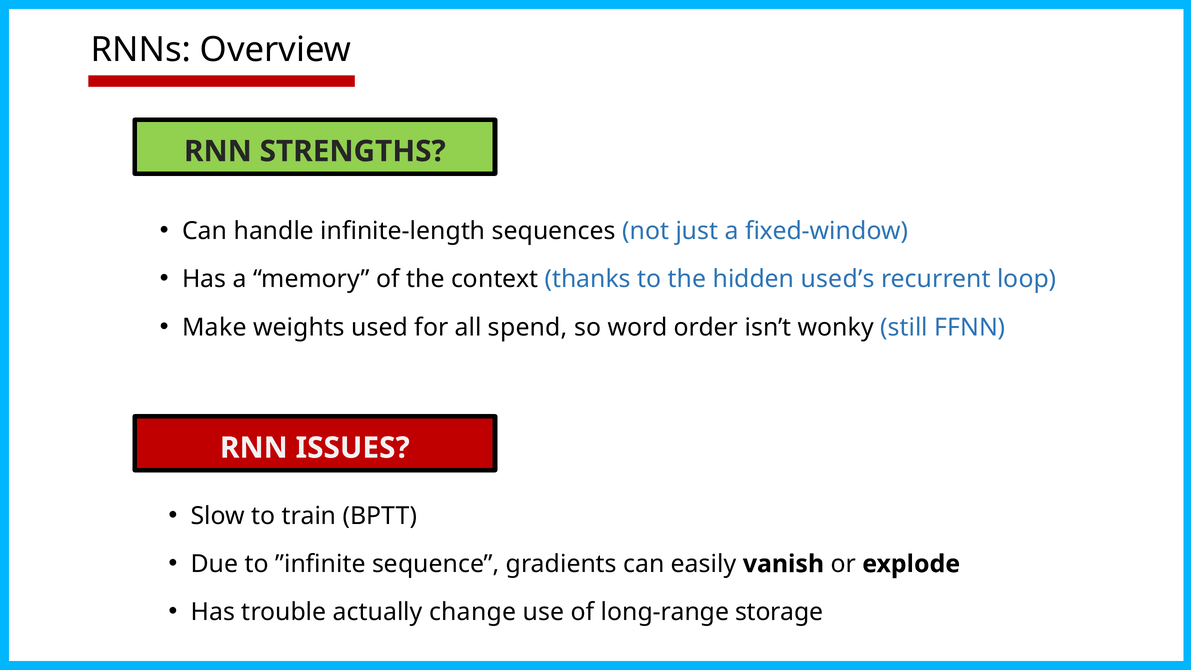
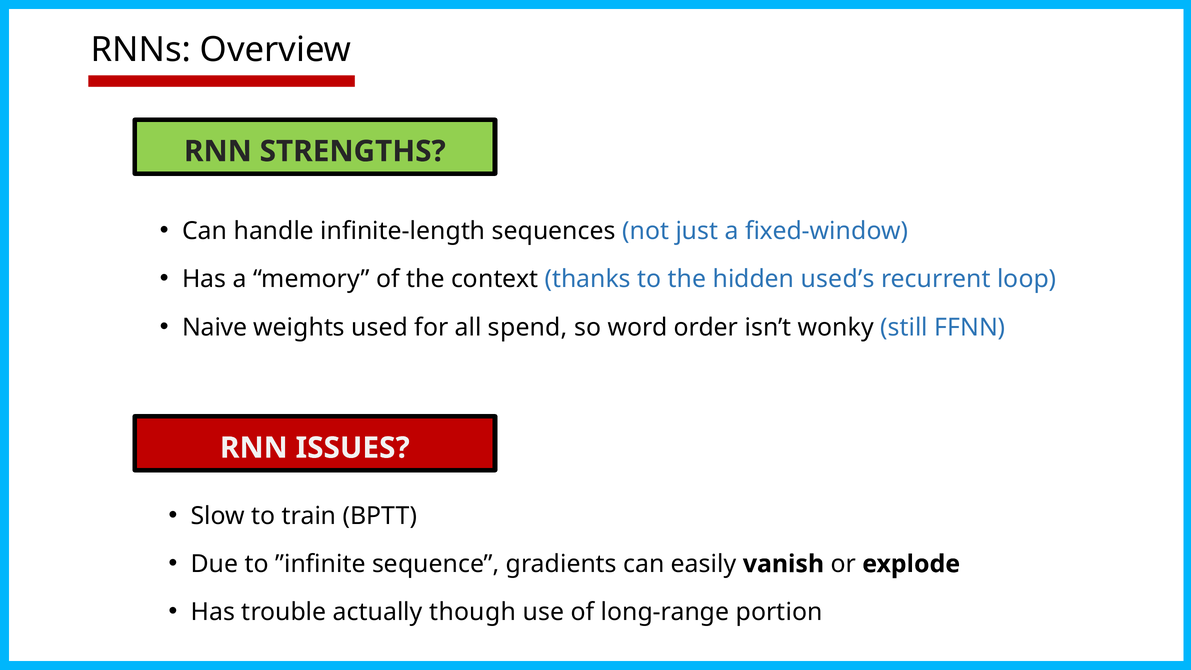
Make: Make -> Naive (215, 327)
change: change -> though (473, 612)
storage: storage -> portion (779, 612)
